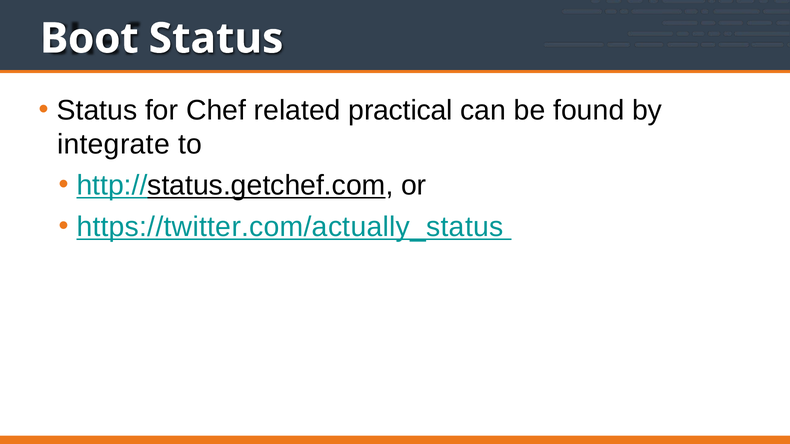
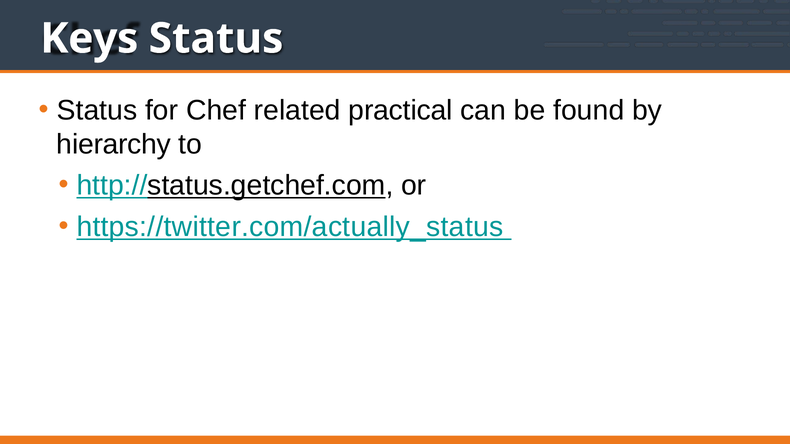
Boot: Boot -> Keys (89, 39)
integrate: integrate -> hierarchy (114, 144)
